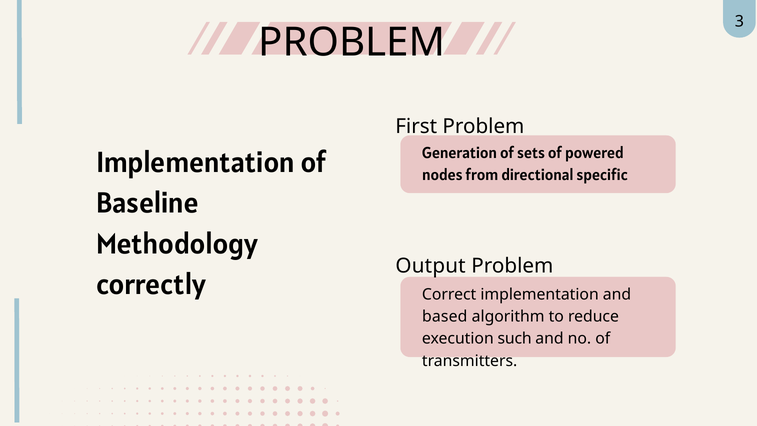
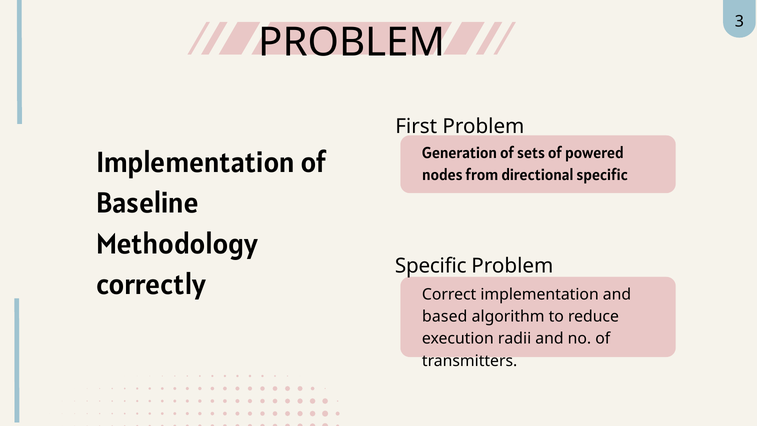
Output: Output -> Specific (431, 266)
such: such -> radii (515, 339)
